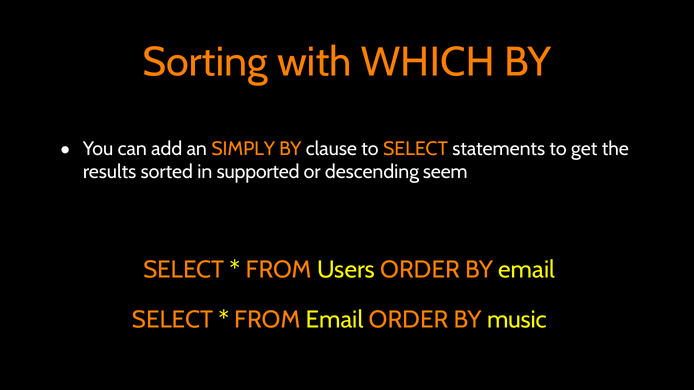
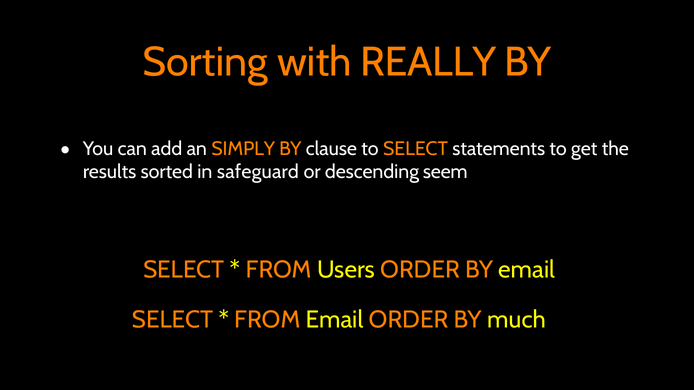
WHICH: WHICH -> REALLY (428, 62)
supported: supported -> safeguard (258, 172)
music: music -> much (517, 320)
